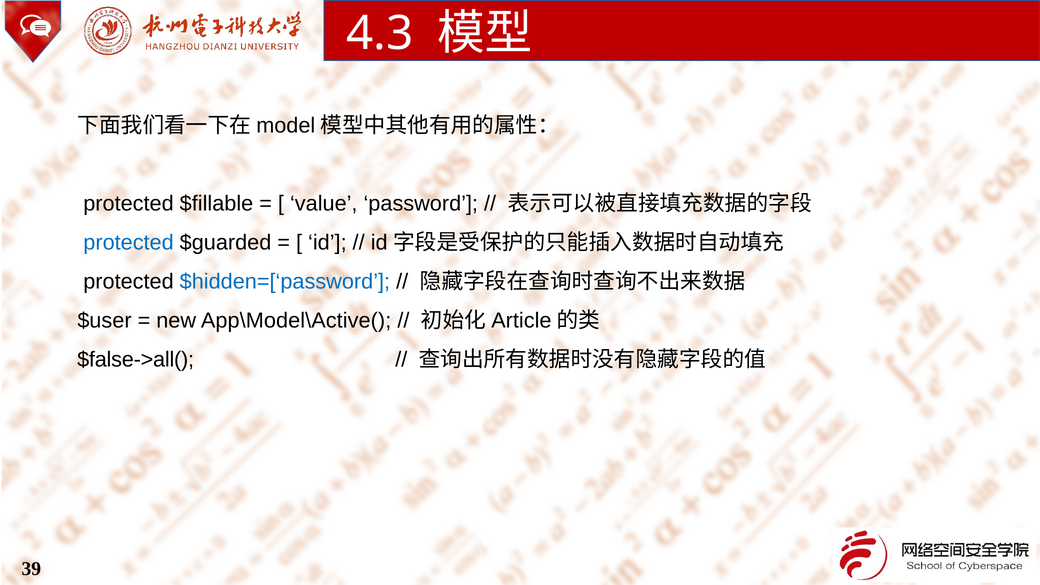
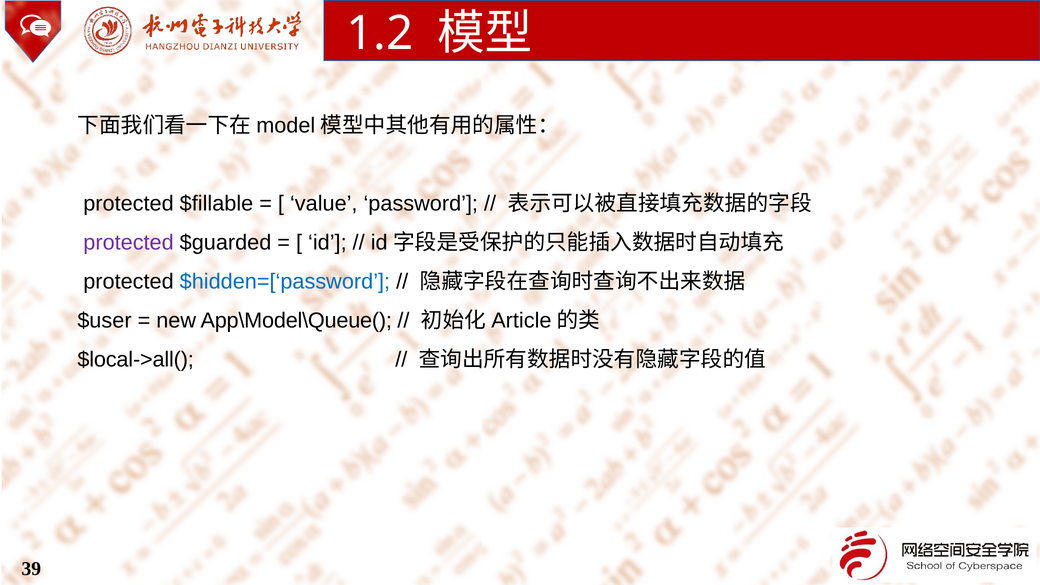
4.3: 4.3 -> 1.2 (380, 34)
protected colour: blue -> purple (129, 242)
App\Model\Active(: App\Model\Active( -> App\Model\Queue( (296, 320)
$false->all(: $false->all( -> $local->all( (136, 359)
